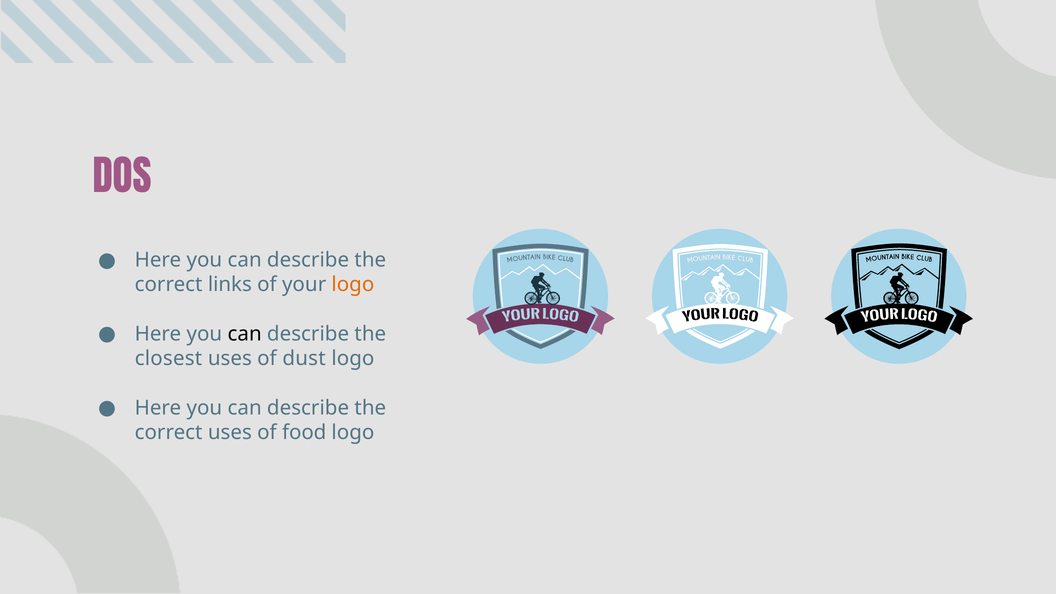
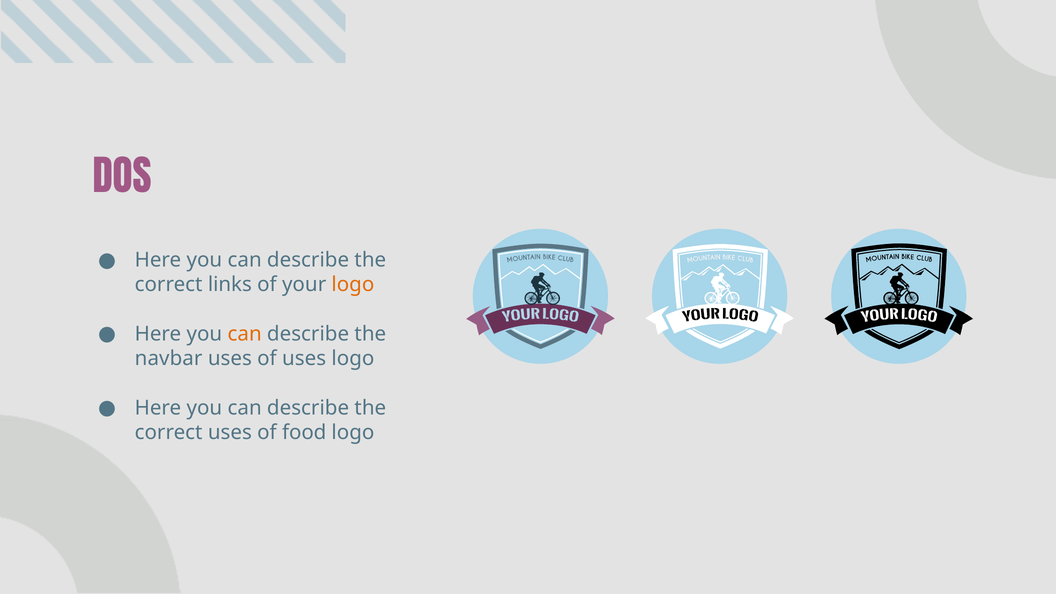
can colour: black -> orange (245, 334)
closest: closest -> navbar (169, 359)
of dust: dust -> uses (304, 359)
